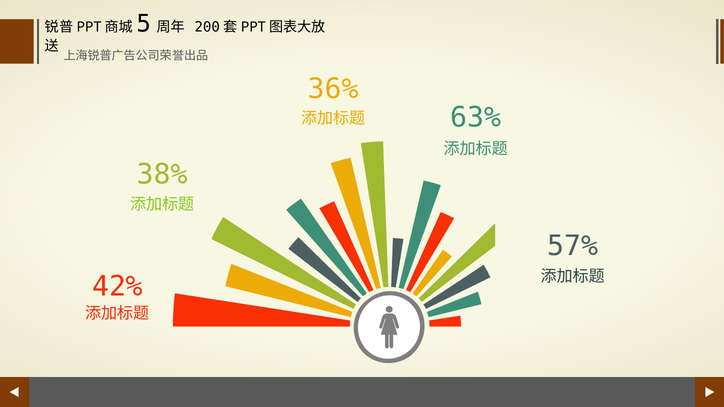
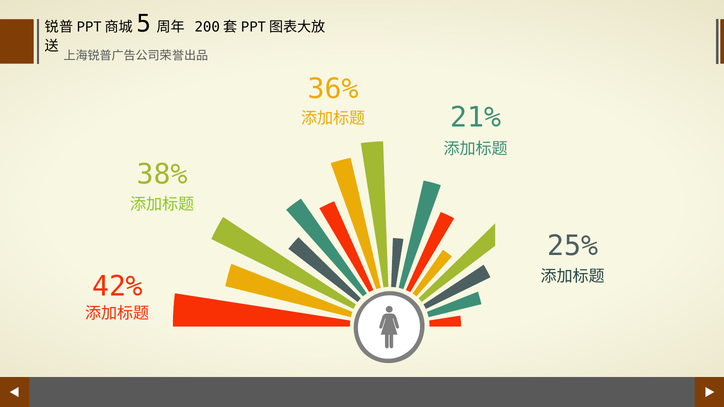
63%: 63% -> 21% (476, 118)
57%: 57% -> 25% (573, 246)
